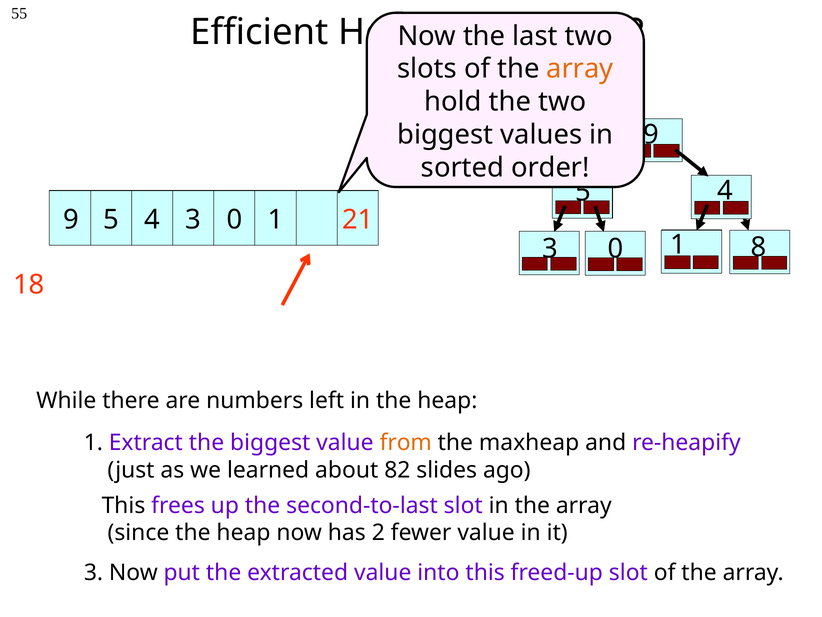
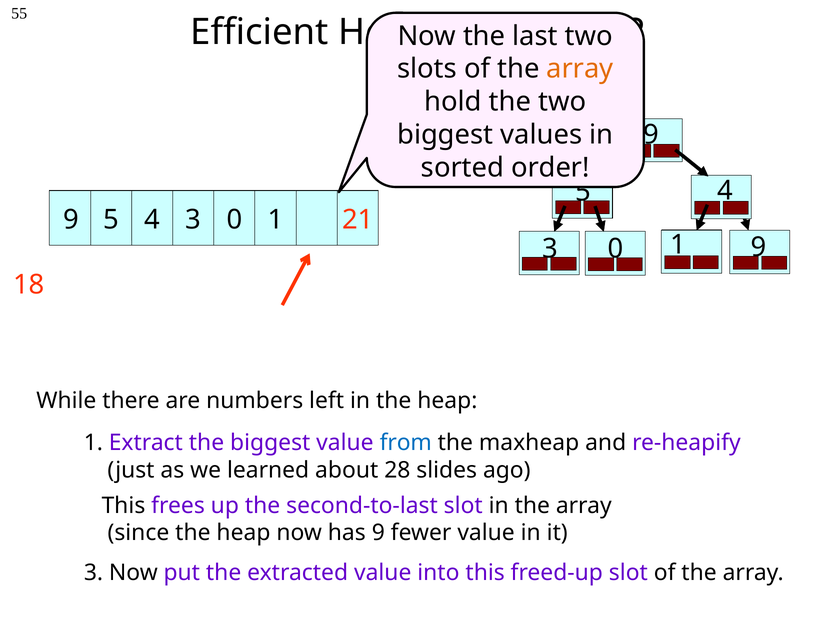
8: 8 -> 9 (758, 247)
from colour: orange -> blue (406, 442)
82: 82 -> 28 (397, 470)
has 2: 2 -> 9 (378, 533)
